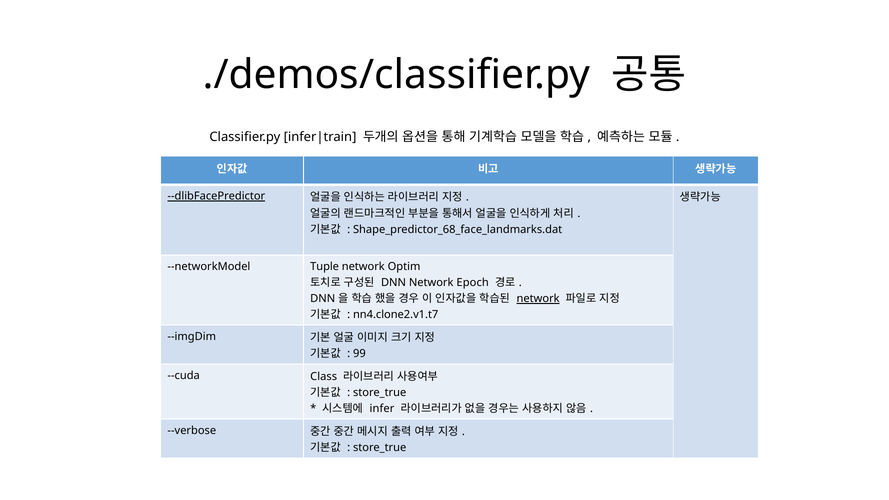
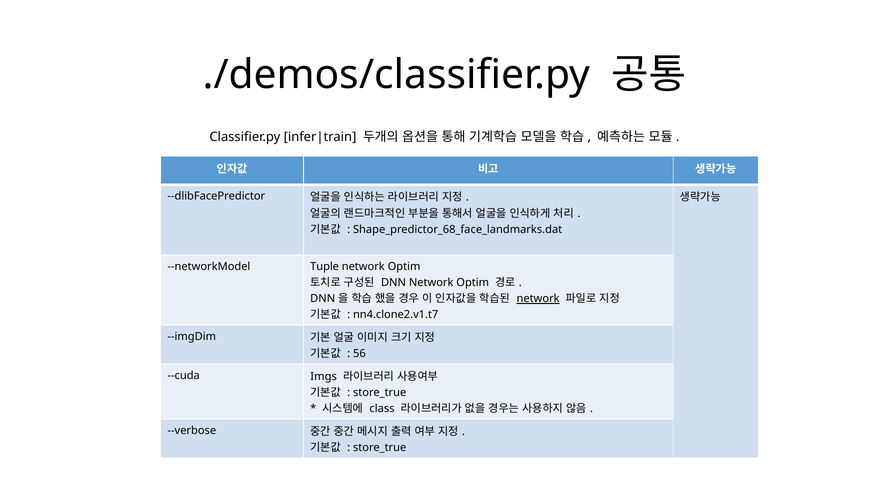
--dlibFacePredictor underline: present -> none (216, 196)
DNN Network Epoch: Epoch -> Optim (473, 283)
99: 99 -> 56 (359, 354)
Class: Class -> Imgs (324, 377)
infer: infer -> class (382, 409)
